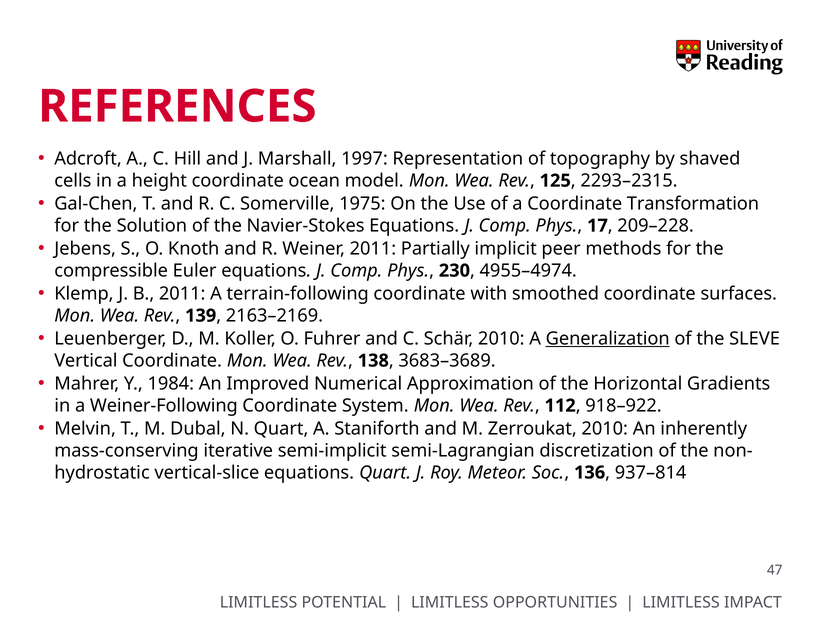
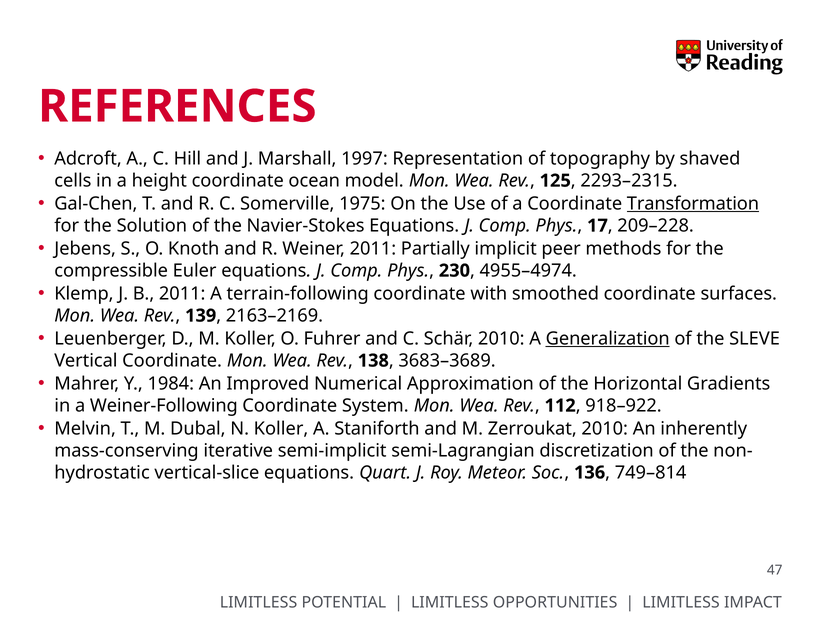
Transformation underline: none -> present (693, 204)
N Quart: Quart -> Koller (281, 428)
937–814: 937–814 -> 749–814 (651, 472)
